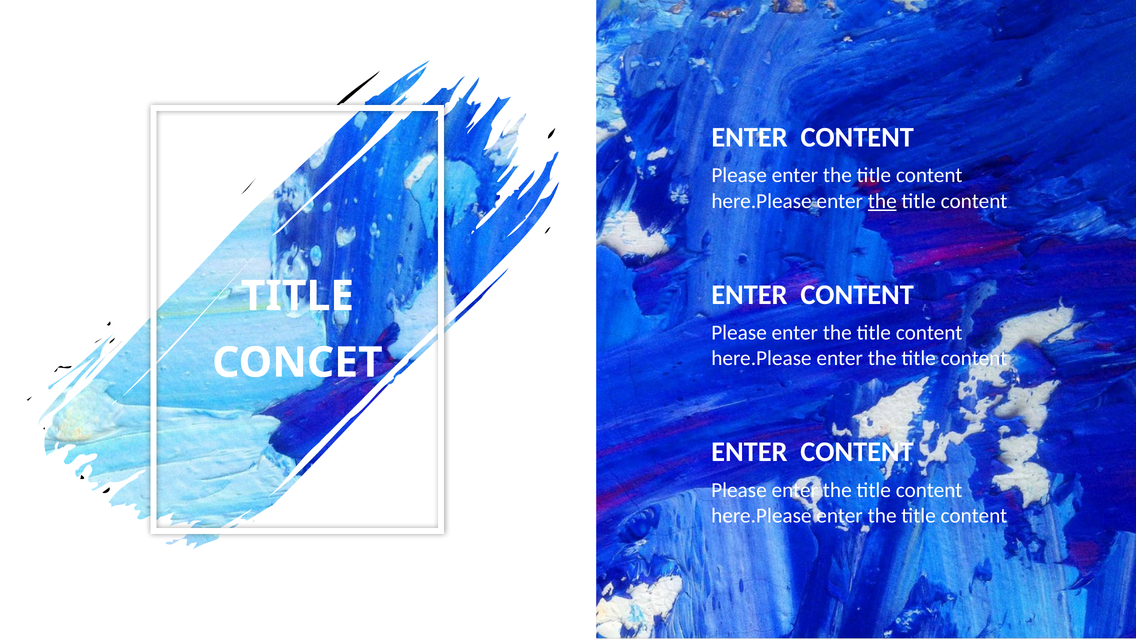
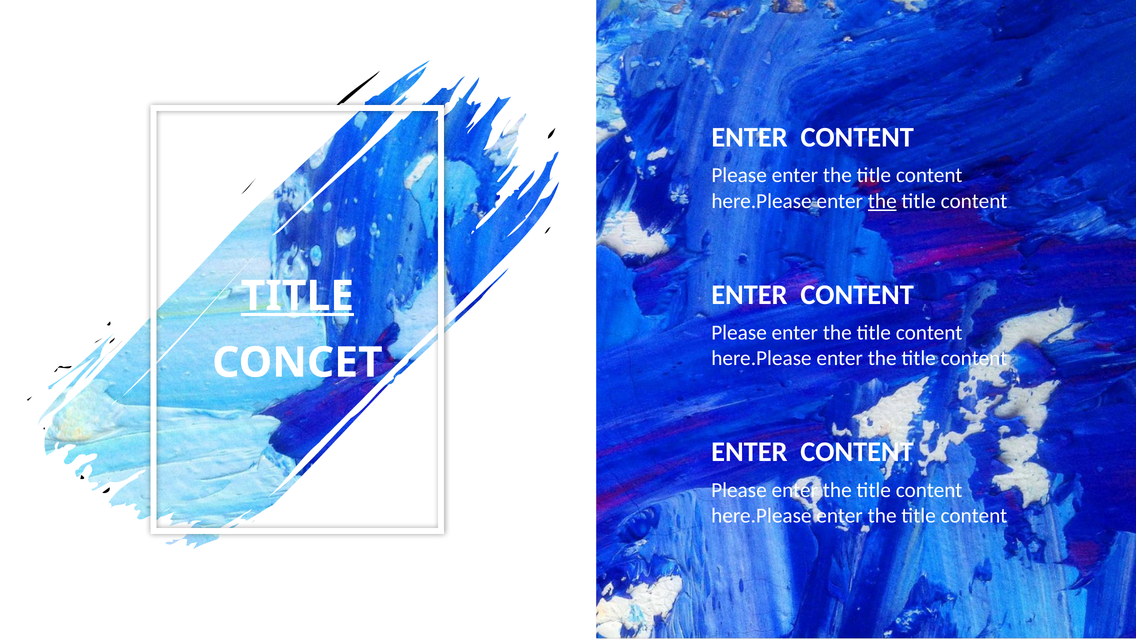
TITLE underline: none -> present (297, 296)
